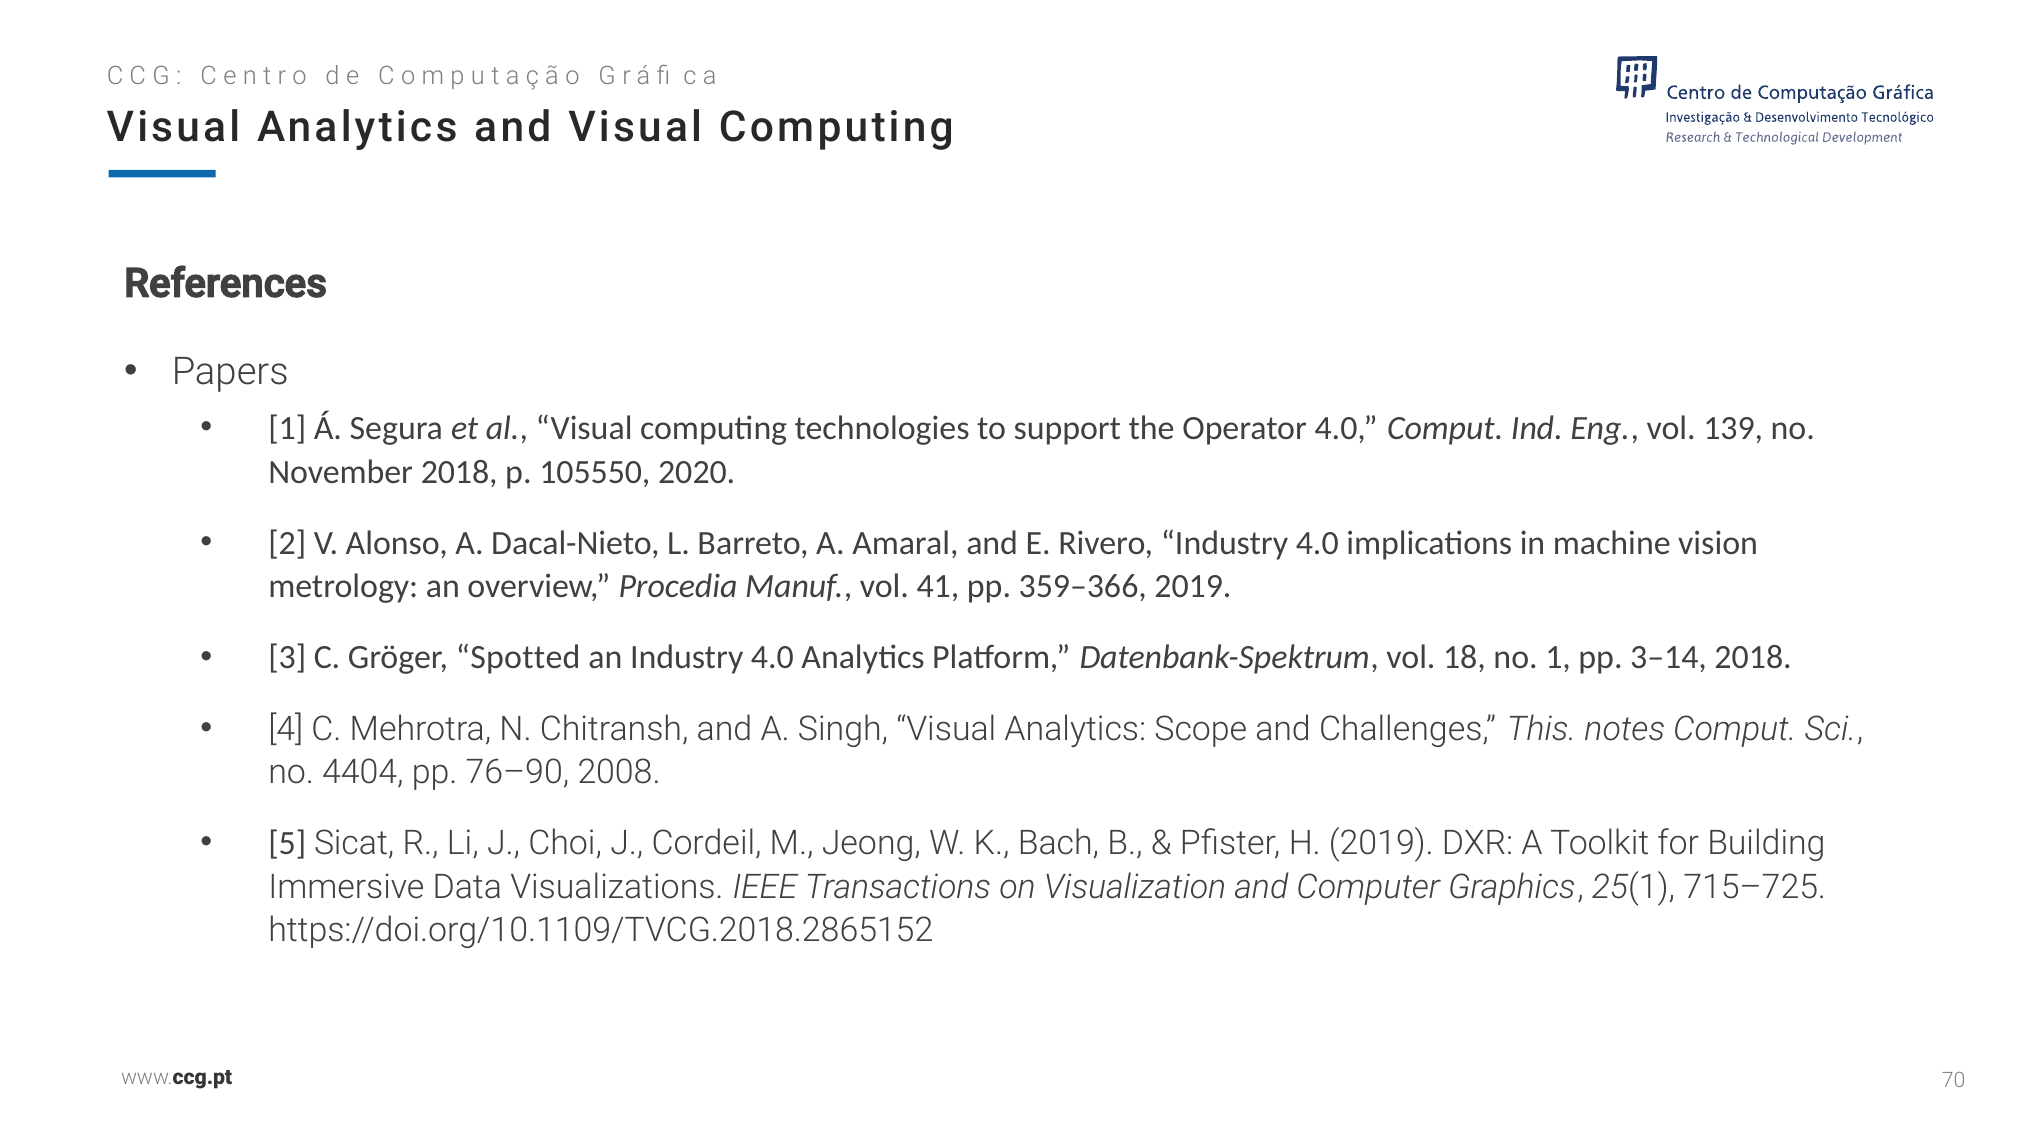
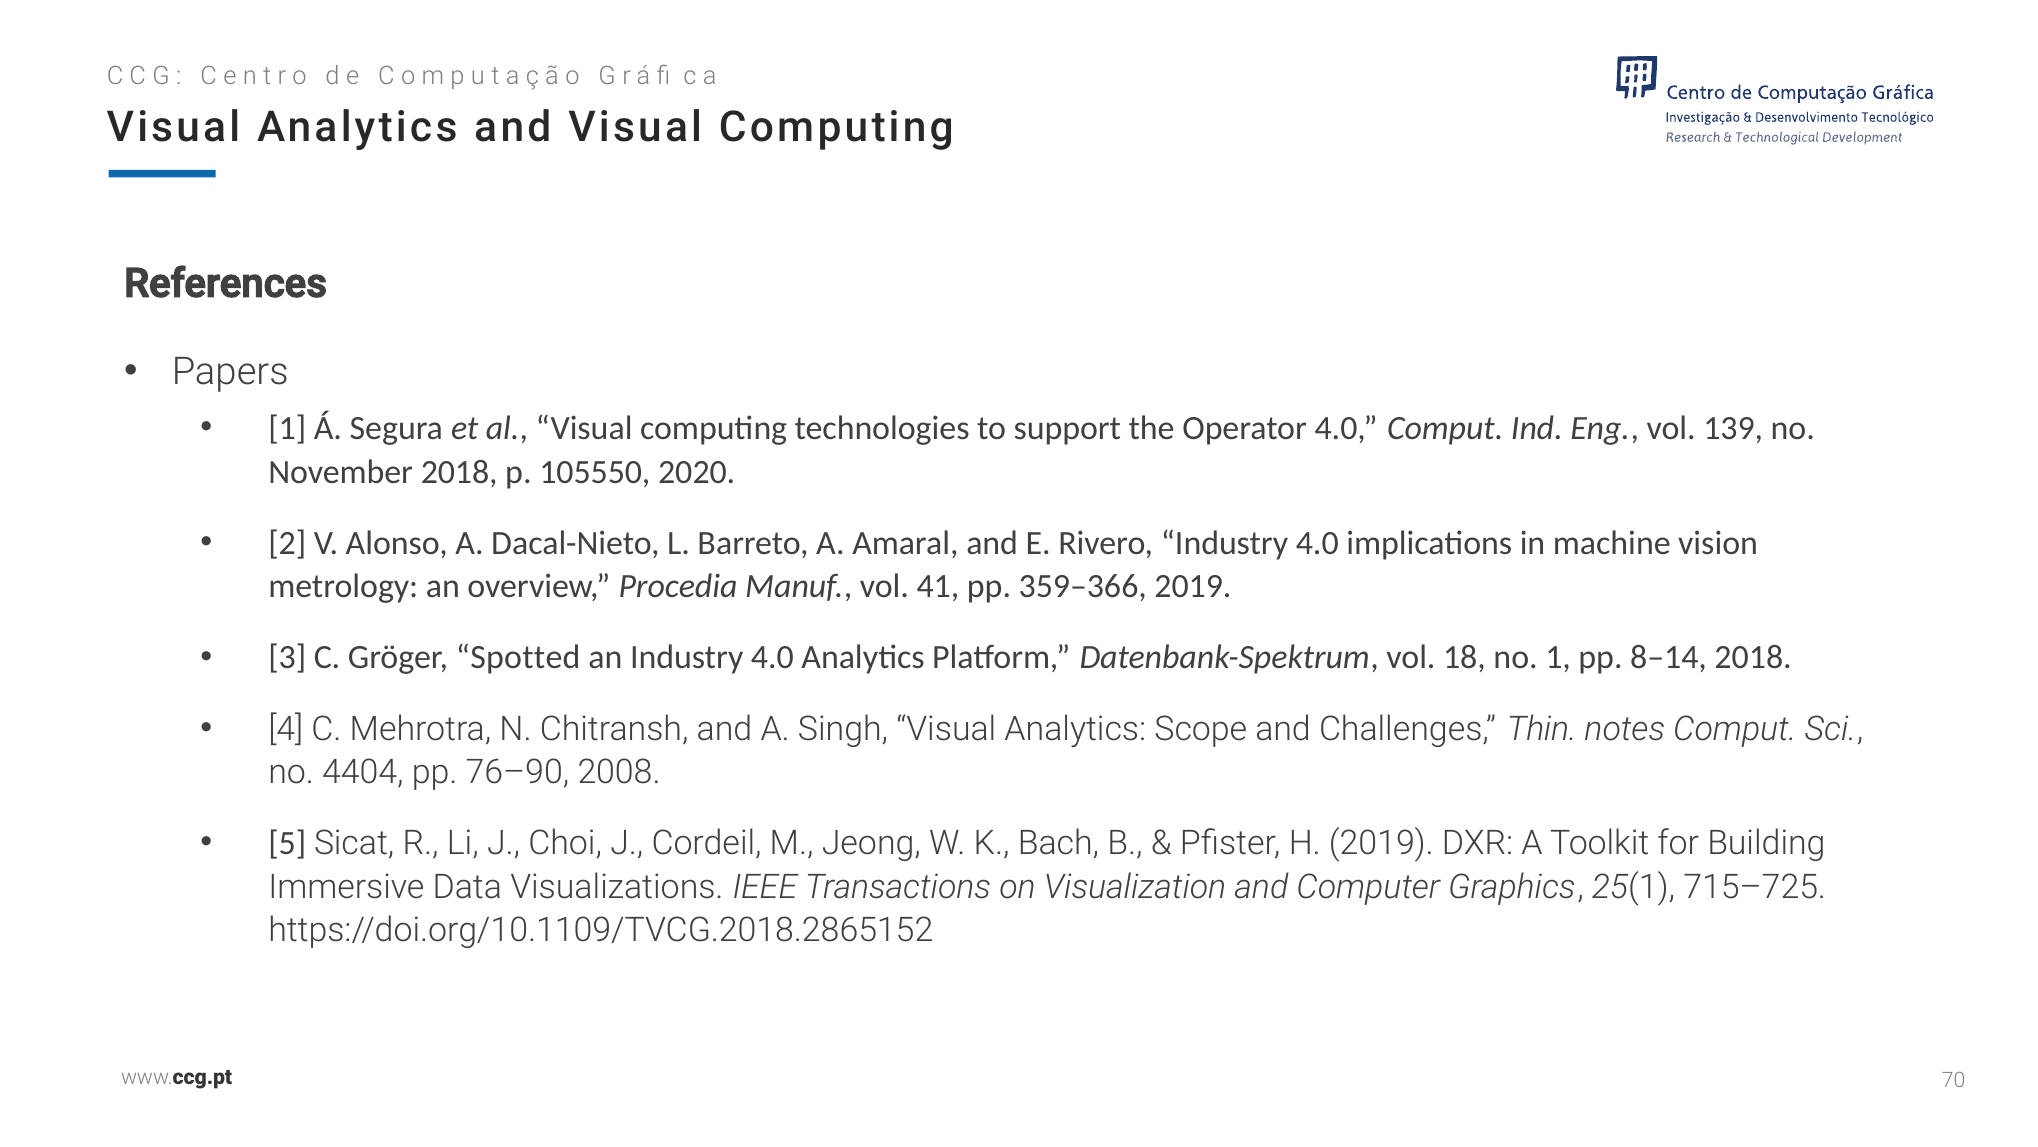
3–14: 3–14 -> 8–14 (1669, 657)
This: This -> Thin (1542, 728)
